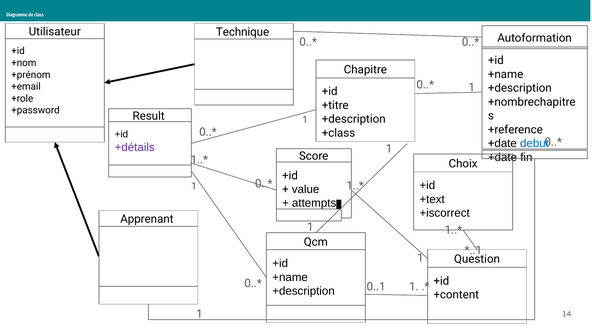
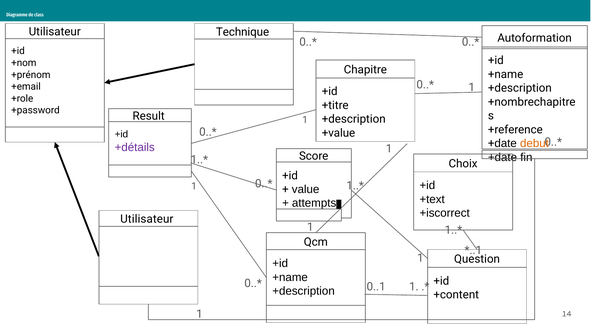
+class: +class -> +value (338, 133)
debut colour: blue -> orange (534, 143)
Apprenant: Apprenant -> Utilisateur (147, 219)
